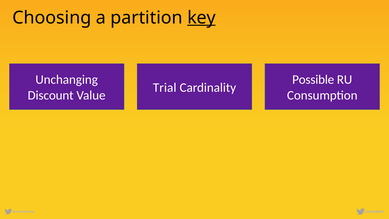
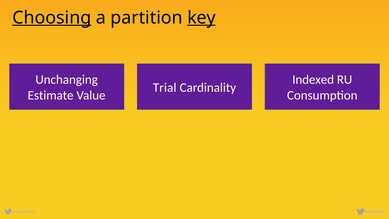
Choosing underline: none -> present (52, 18)
Possible: Possible -> Indexed (313, 80)
Discount: Discount -> Estimate (51, 95)
